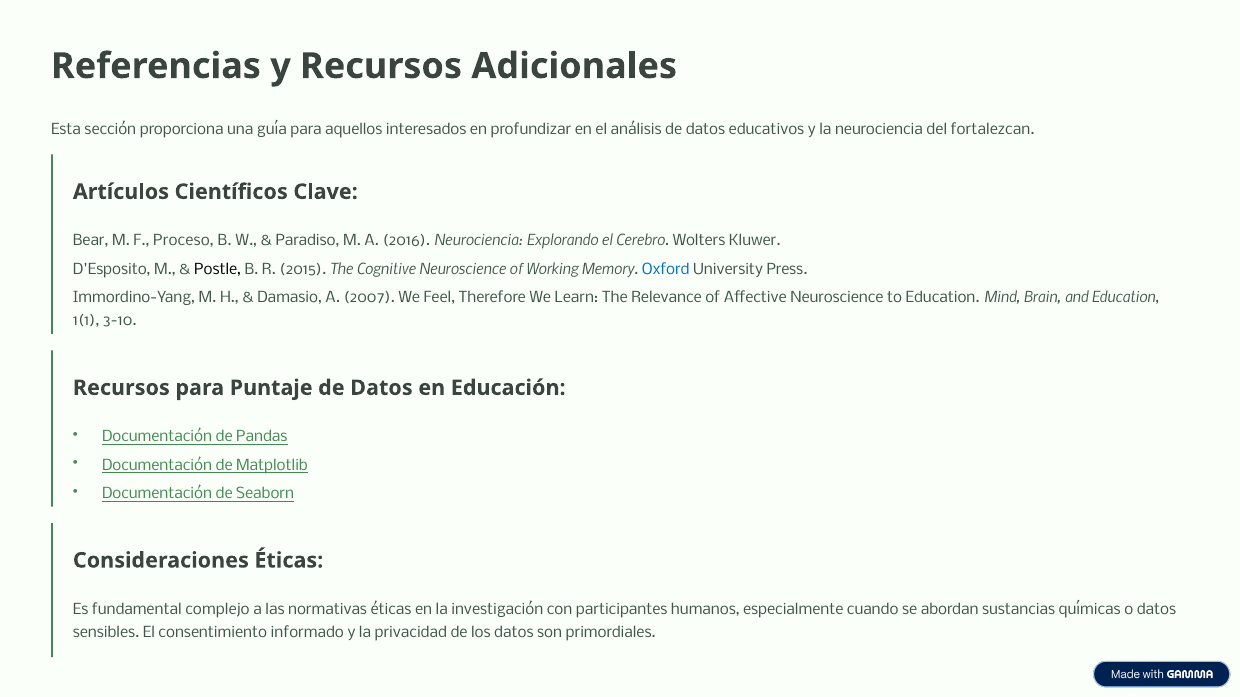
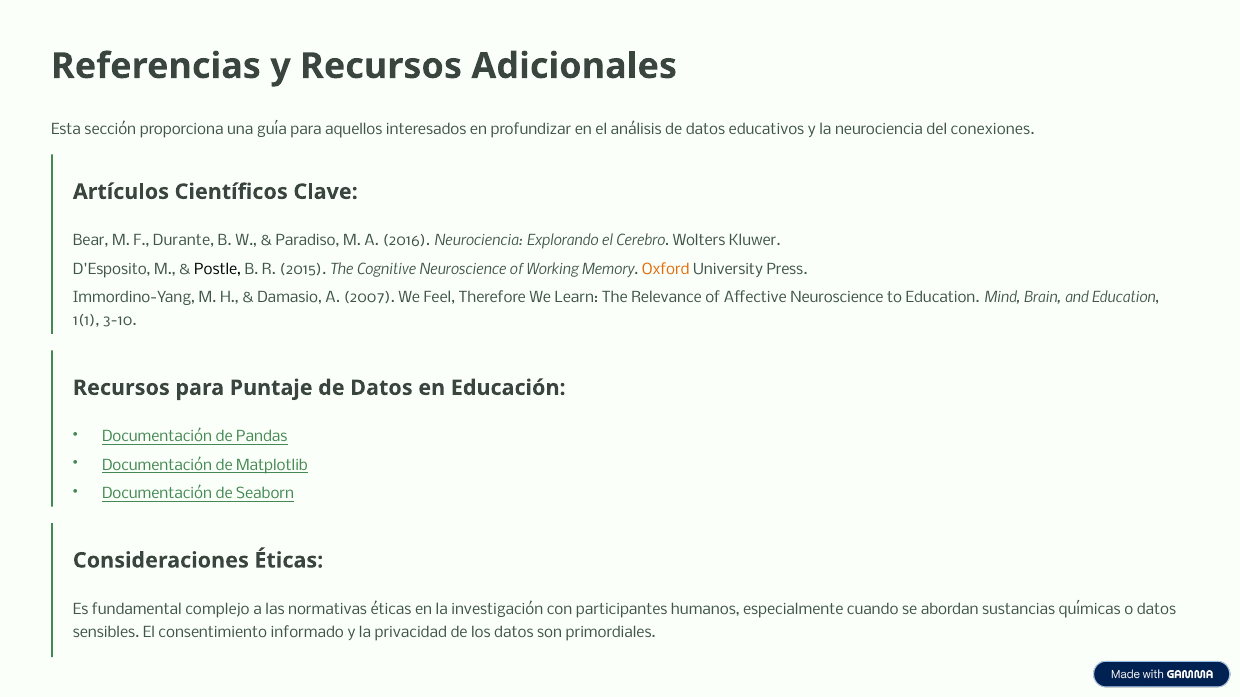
fortalezcan: fortalezcan -> conexiones (993, 130)
Proceso: Proceso -> Durante (184, 241)
Oxford colour: blue -> orange (666, 270)
